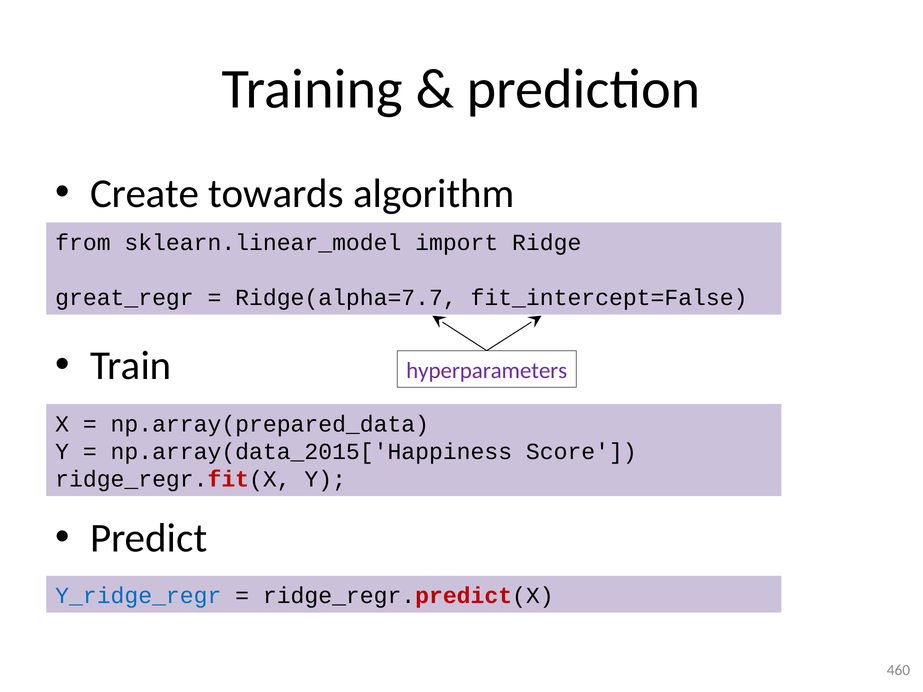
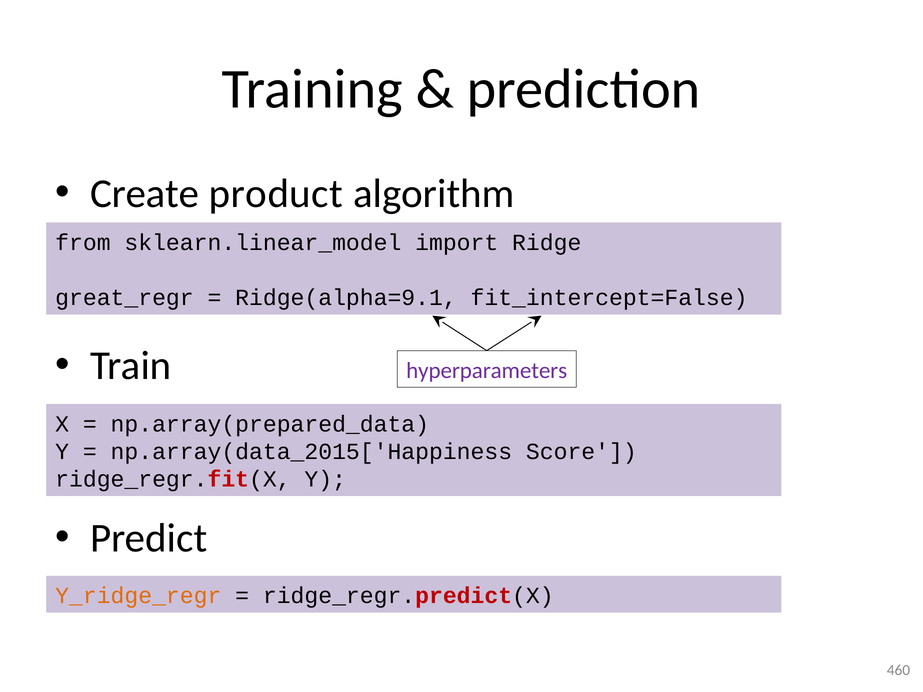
towards: towards -> product (276, 194)
Ridge(alpha=7.7: Ridge(alpha=7.7 -> Ridge(alpha=9.1 (346, 298)
Y_ridge_regr colour: blue -> orange (138, 596)
